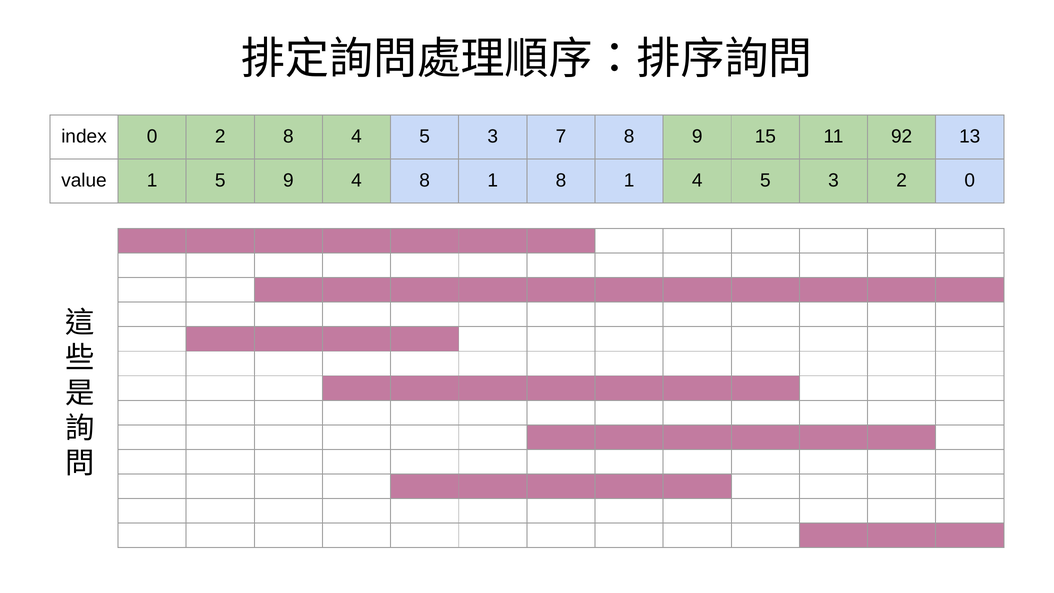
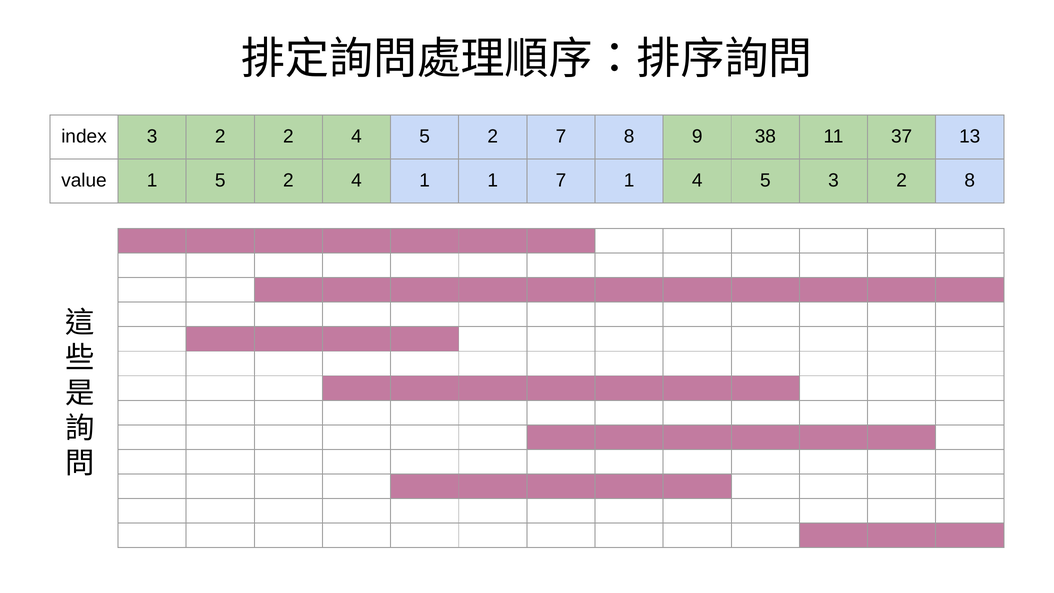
index 0: 0 -> 3 (152, 137)
2 8: 8 -> 2 (288, 137)
3: 3 -> 2 (493, 137)
15: 15 -> 38 (765, 137)
92: 92 -> 37 (902, 137)
1 5 9: 9 -> 2 (288, 180)
4 8: 8 -> 1 (425, 180)
1 8: 8 -> 7 (561, 180)
2 0: 0 -> 8 (970, 180)
